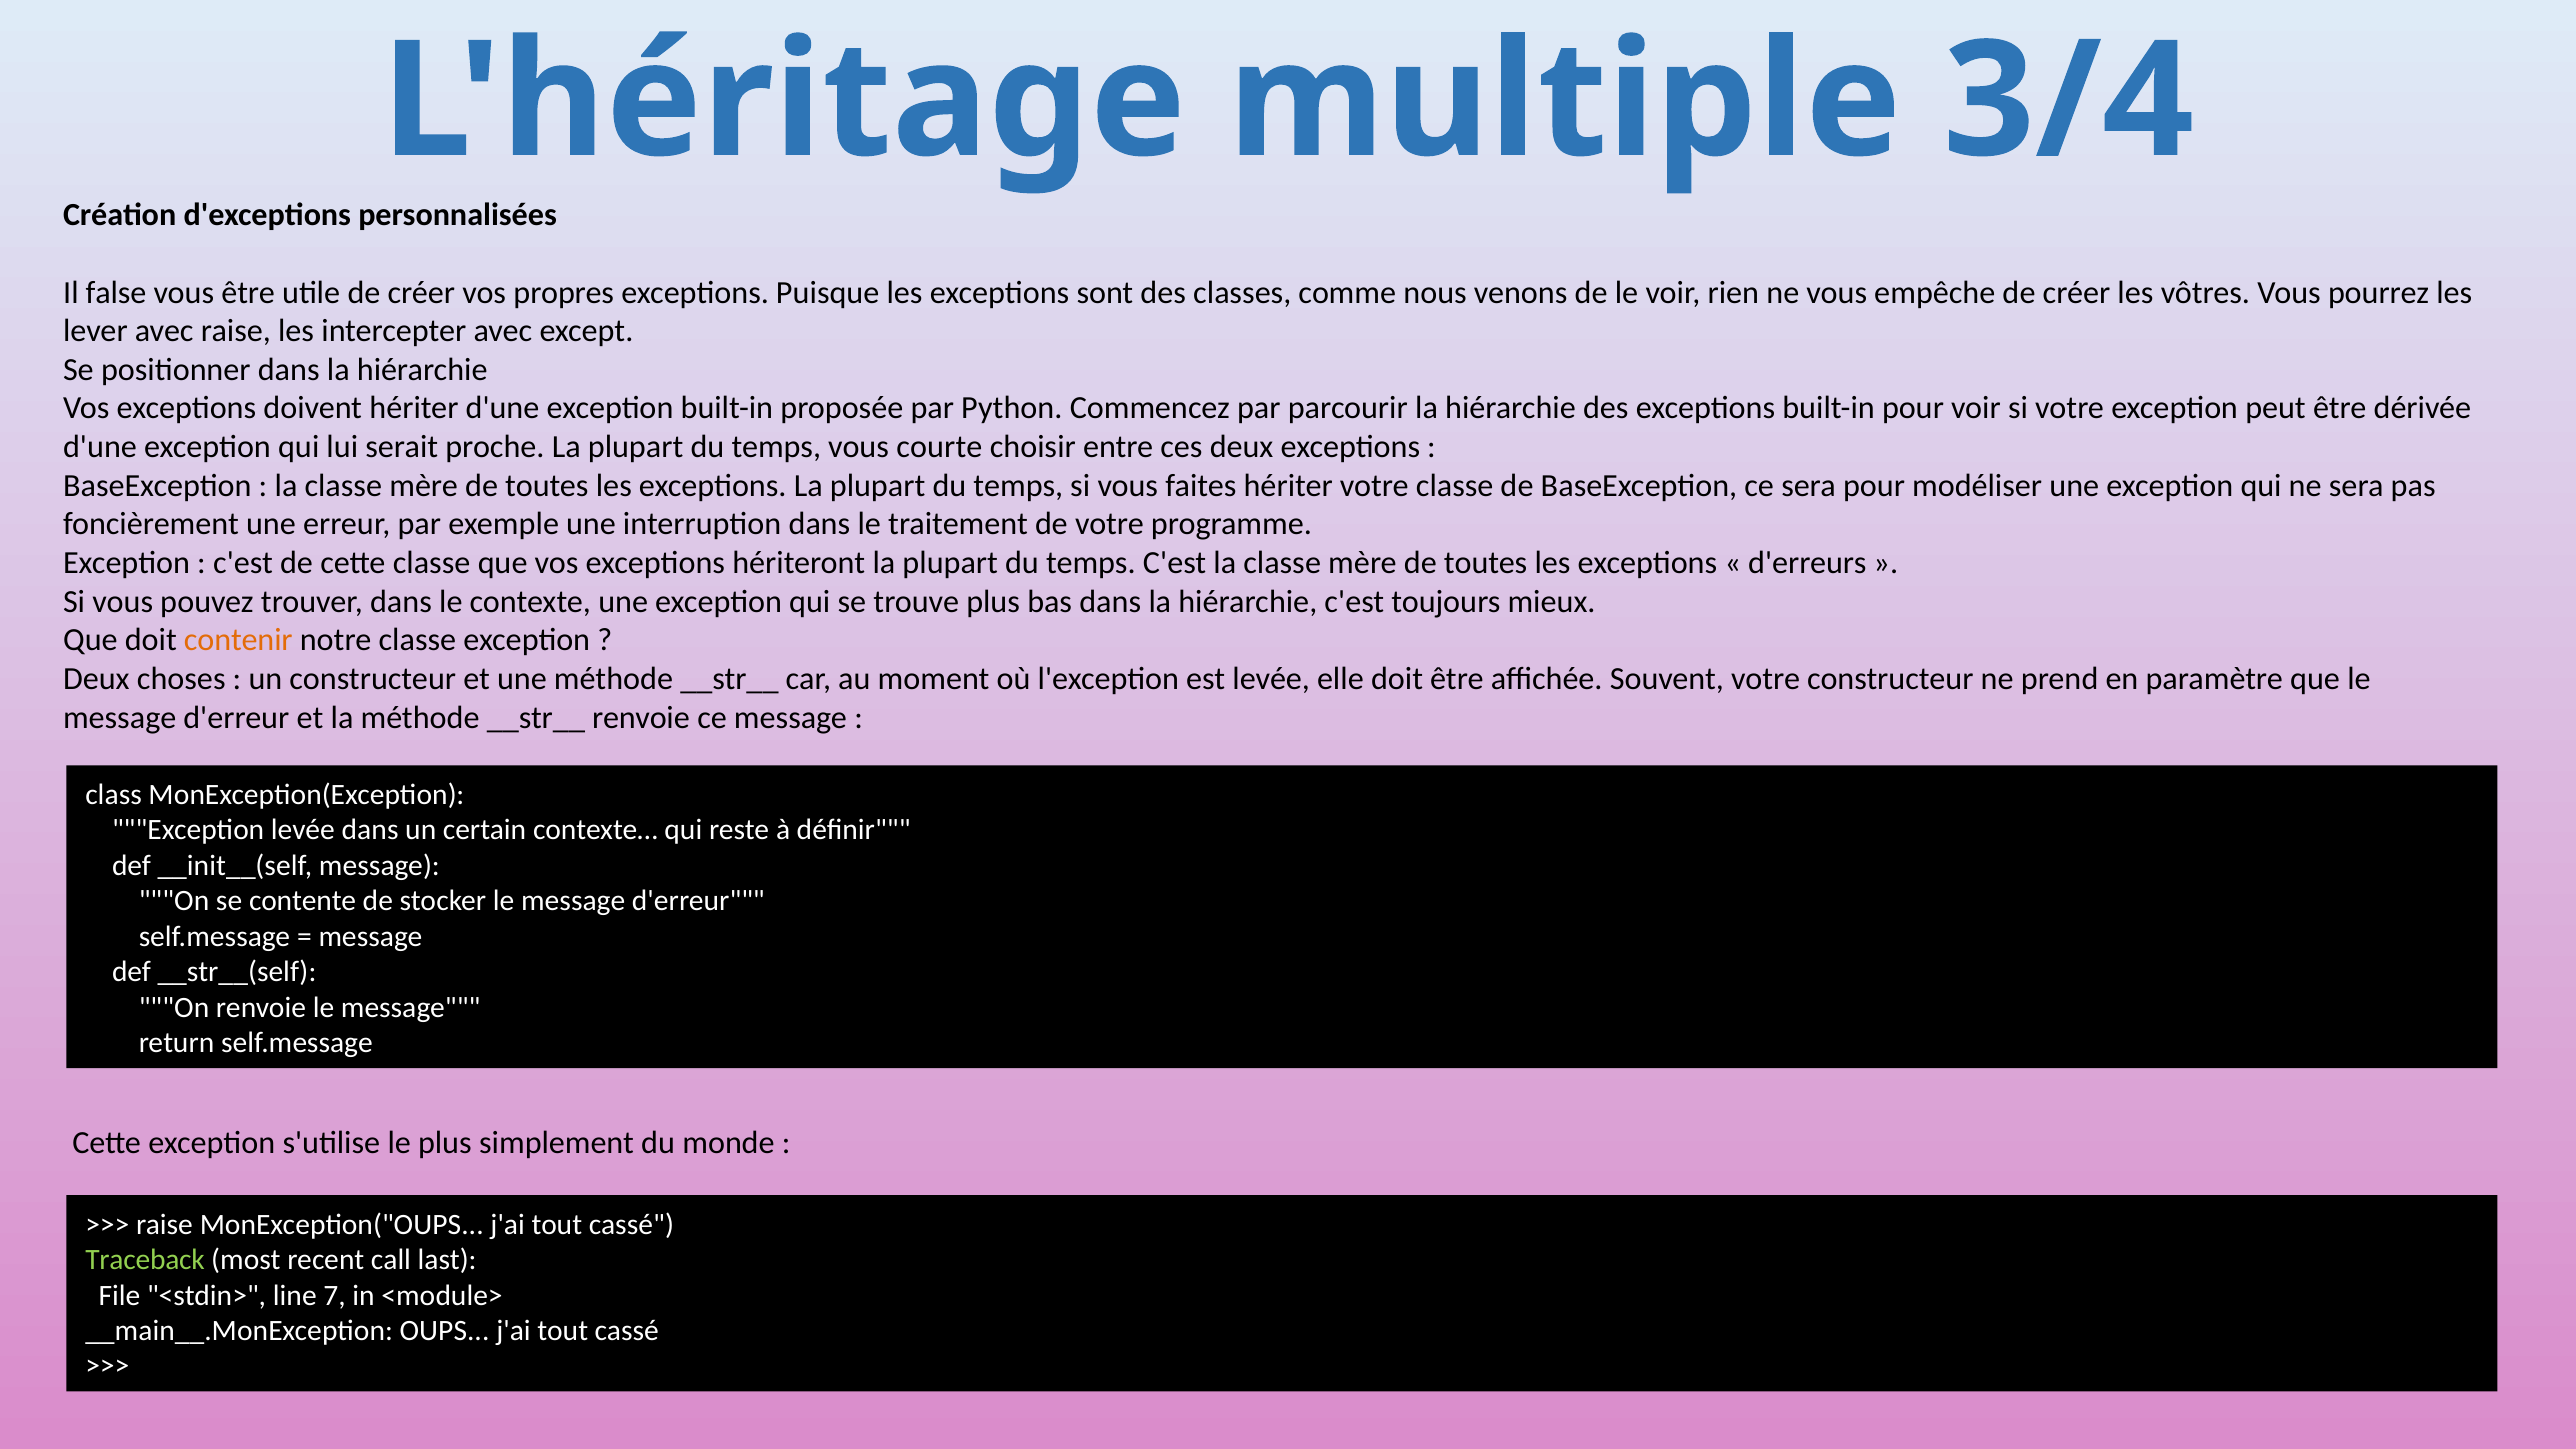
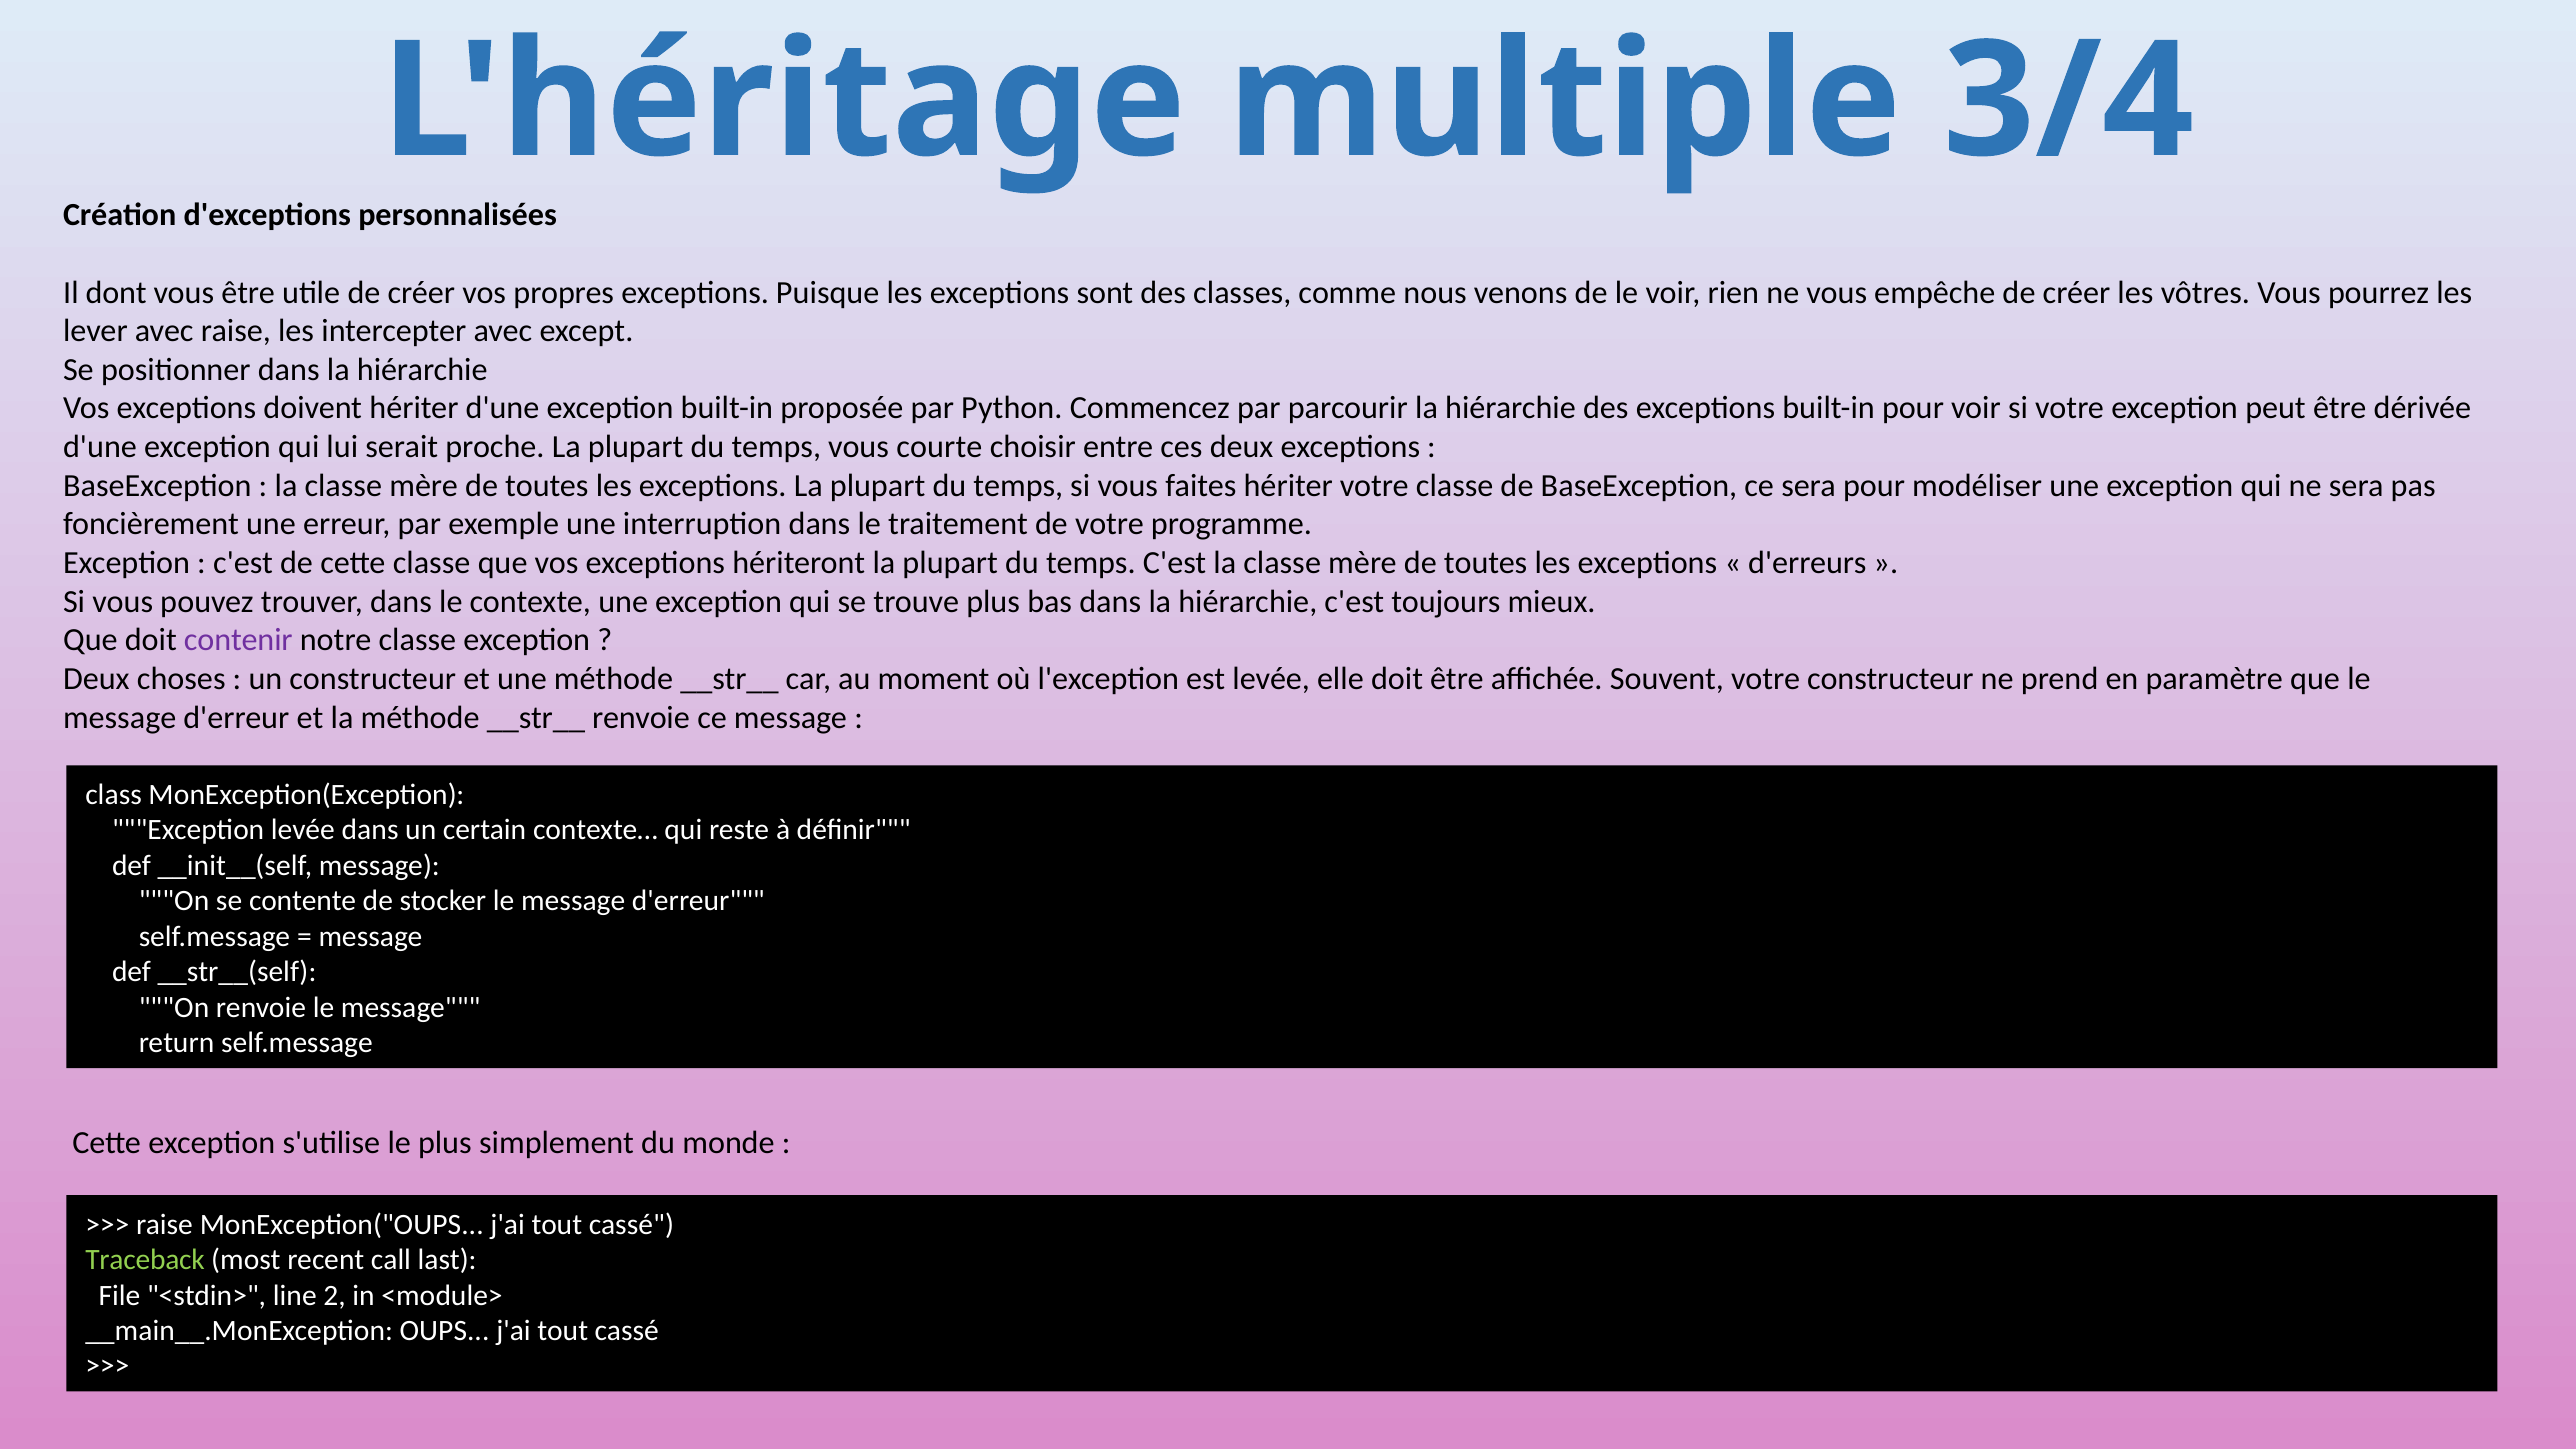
false: false -> dont (116, 292)
contenir colour: orange -> purple (238, 640)
7: 7 -> 2 (334, 1295)
